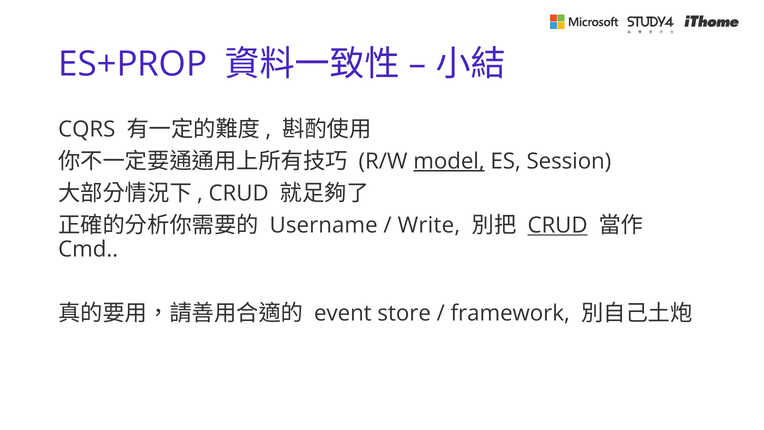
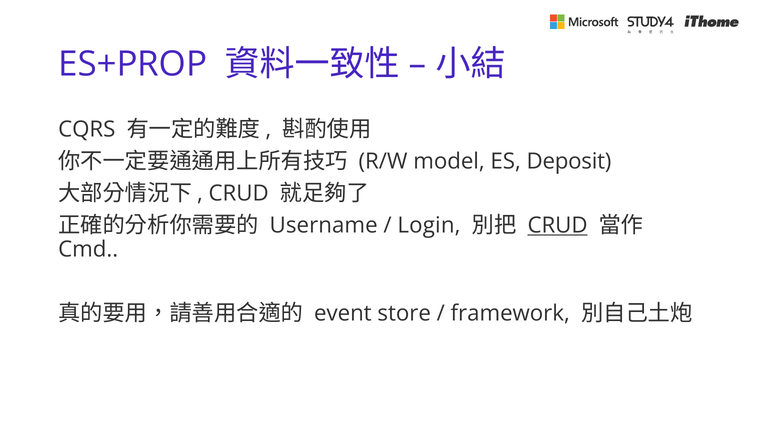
model underline: present -> none (449, 161)
Session: Session -> Deposit (569, 161)
Write: Write -> Login (429, 225)
